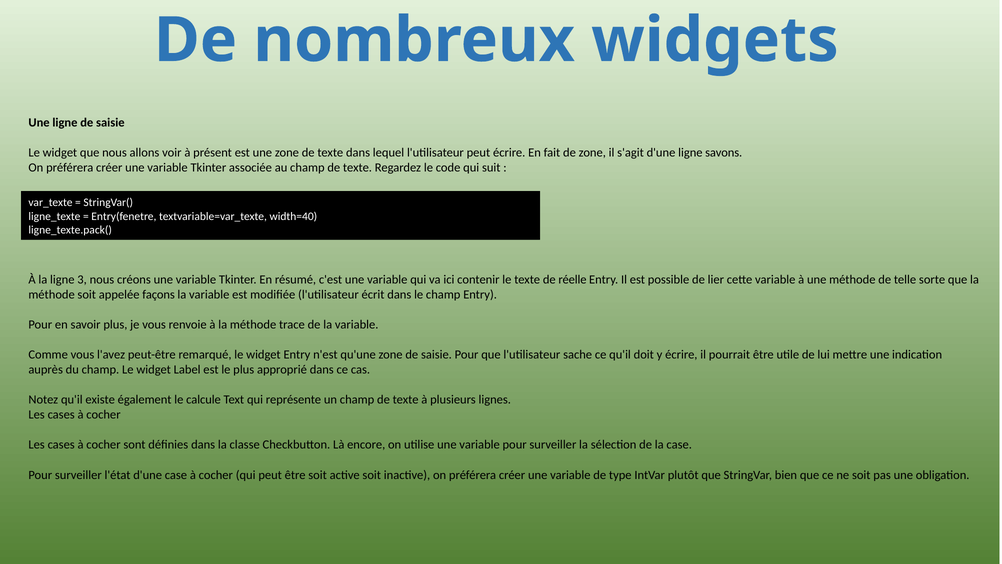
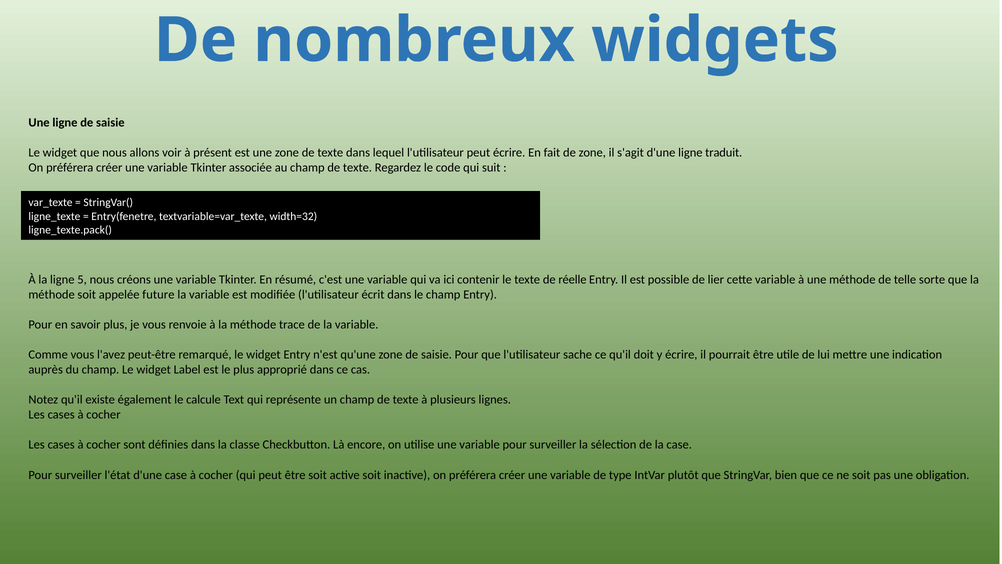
savons: savons -> traduit (724, 153)
width=40: width=40 -> width=32 (293, 216)
3: 3 -> 5 (82, 279)
façons: façons -> future (158, 294)
